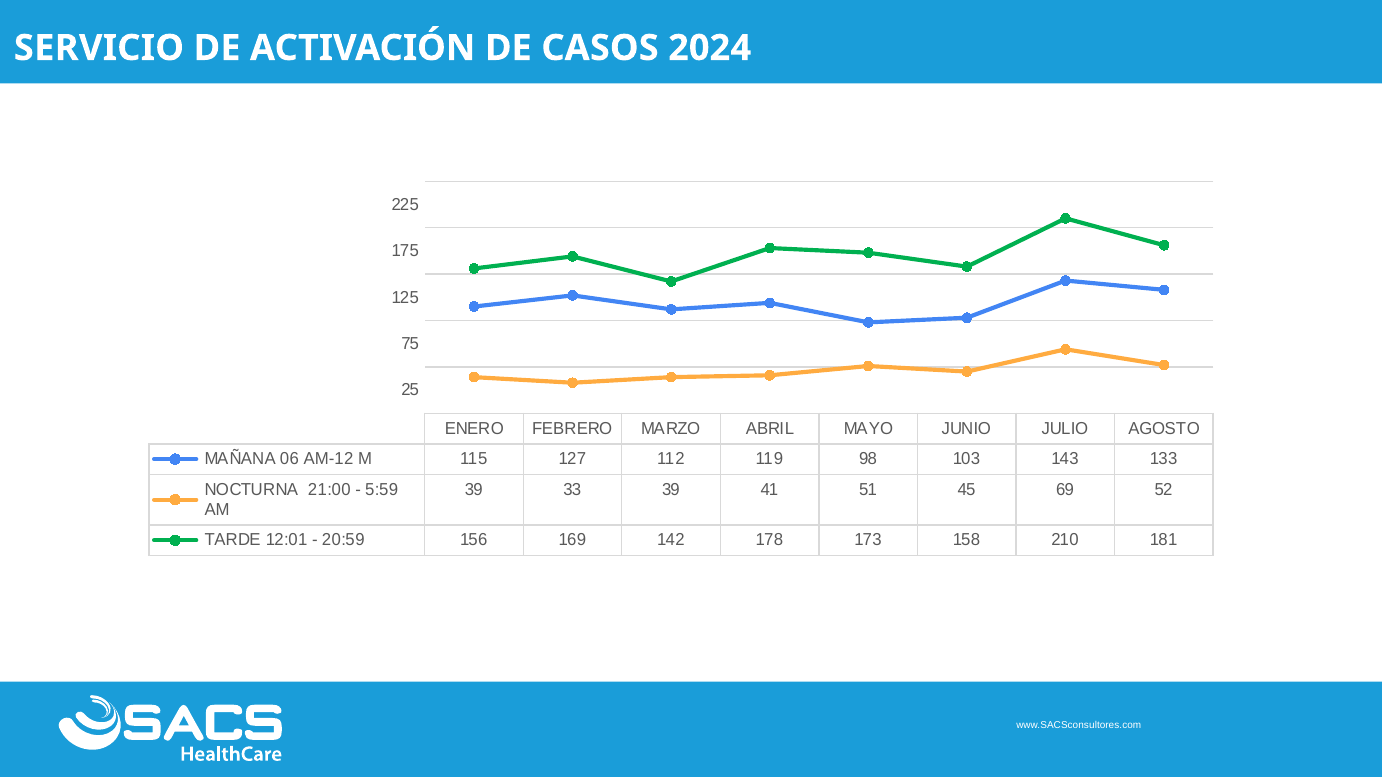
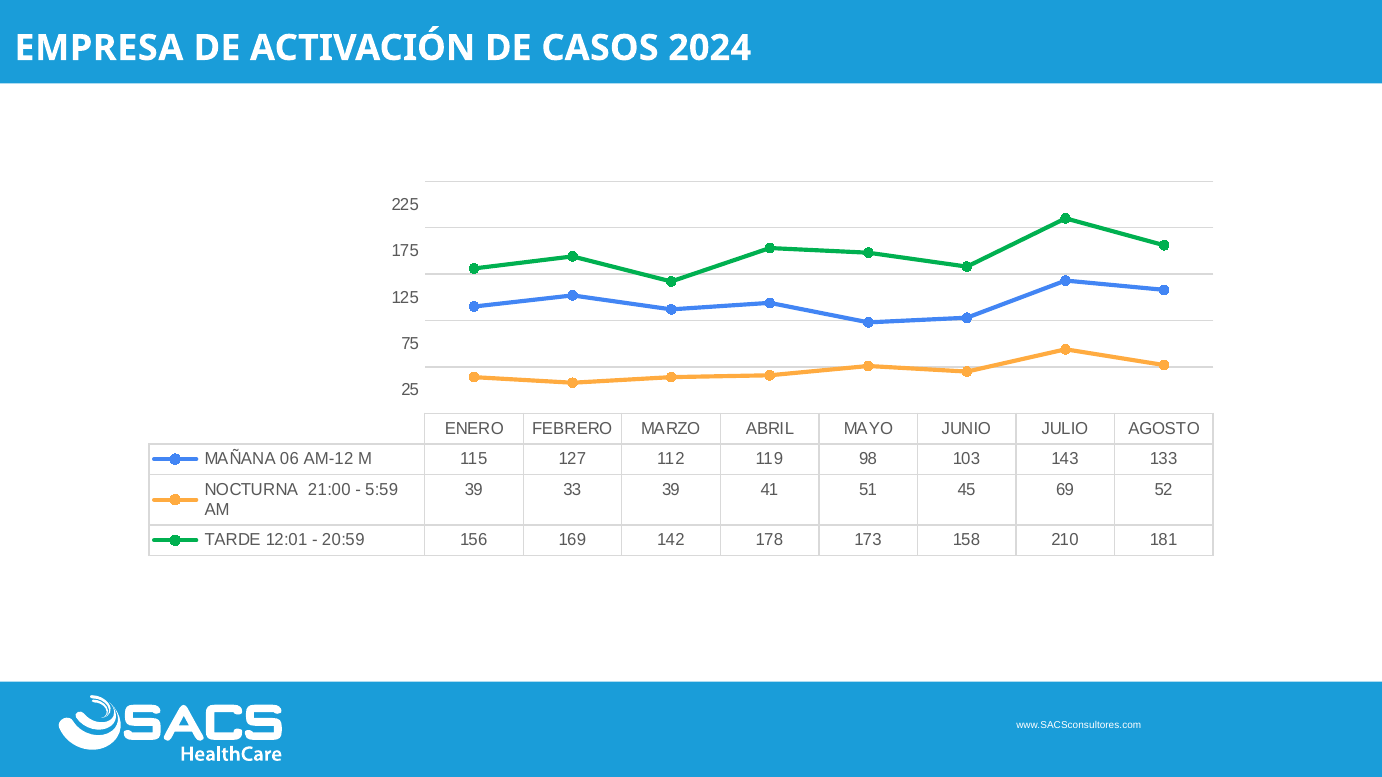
SERVICIO: SERVICIO -> EMPRESA (99, 48)
